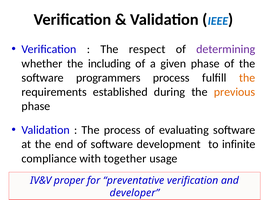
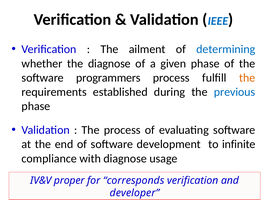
respect: respect -> ailment (147, 49)
determining colour: purple -> blue (226, 49)
the including: including -> diagnose (109, 64)
previous colour: orange -> blue (235, 92)
with together: together -> diagnose (125, 159)
preventative: preventative -> corresponds (134, 181)
